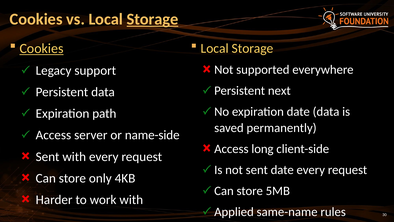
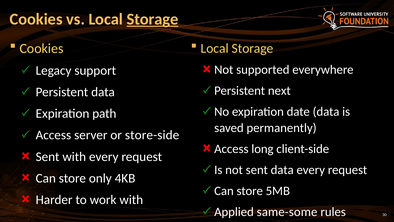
Cookies underline: present -> none (41, 49)
name-side: name-side -> store-side (152, 135)
sent date: date -> data (282, 170)
same-name: same-name -> same-some (287, 211)
